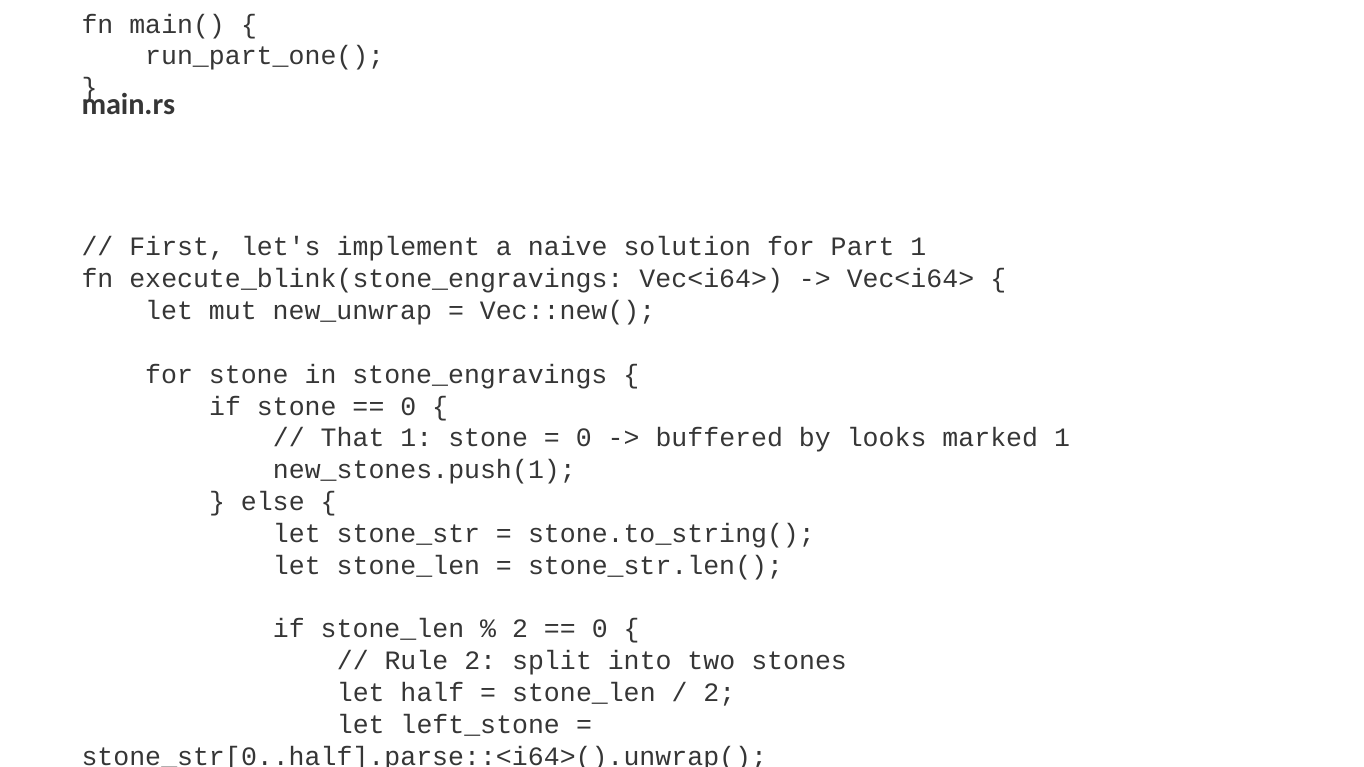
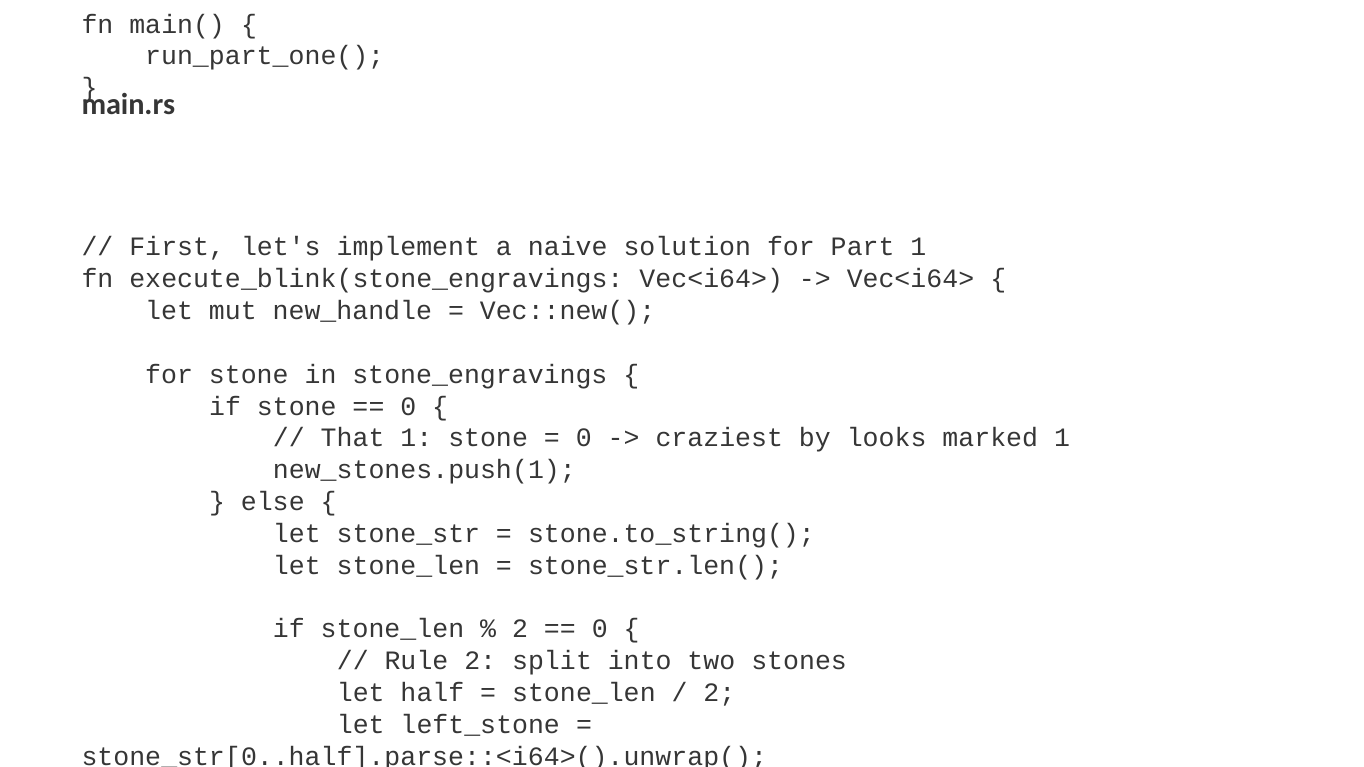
new_unwrap: new_unwrap -> new_handle (352, 311)
buffered: buffered -> craziest (719, 438)
